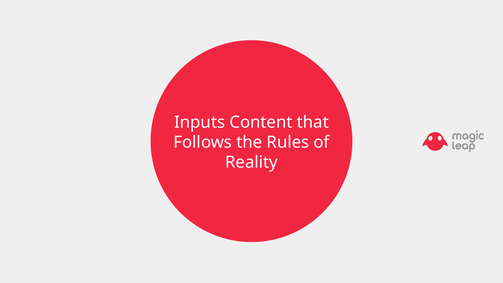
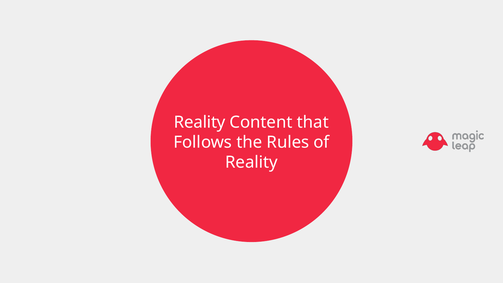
Inputs: Inputs -> Reality (200, 122)
